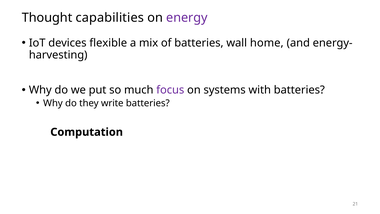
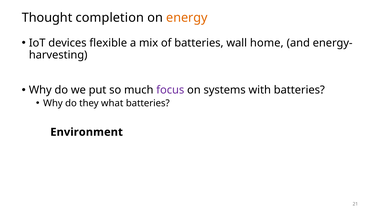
capabilities: capabilities -> completion (110, 18)
energy colour: purple -> orange (187, 18)
write: write -> what (112, 103)
Computation: Computation -> Environment (87, 132)
